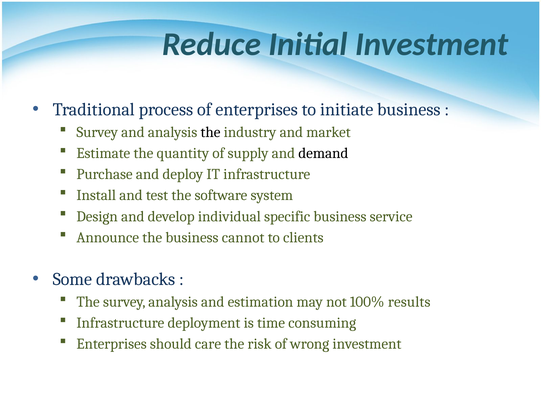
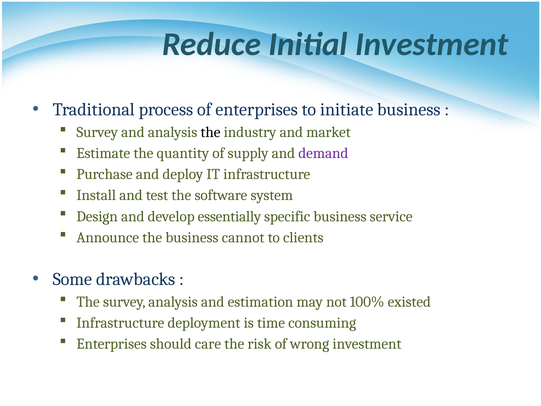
demand colour: black -> purple (323, 153)
individual: individual -> essentially (229, 216)
results: results -> existed (409, 302)
